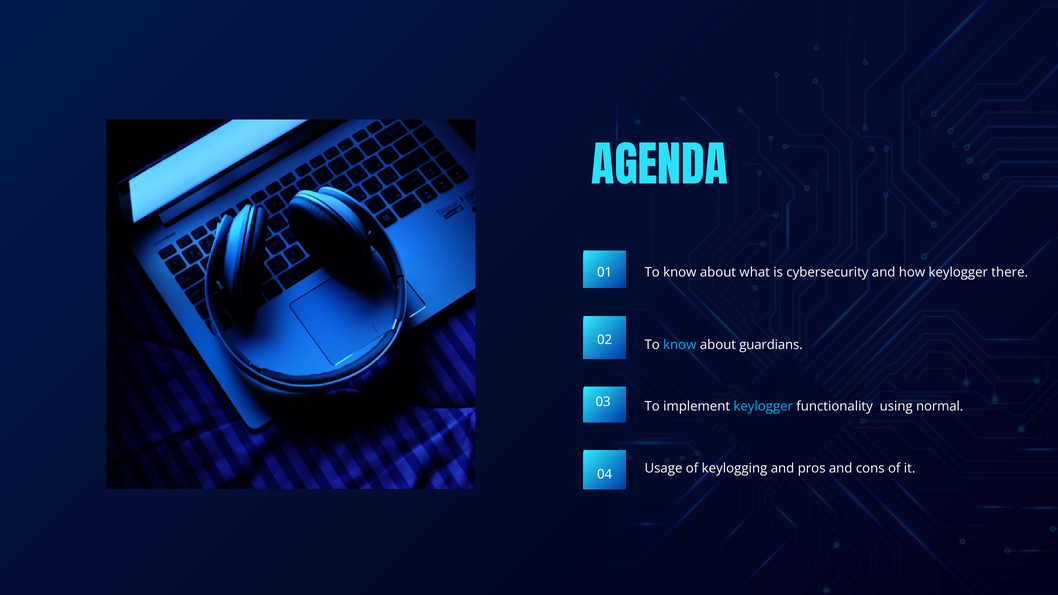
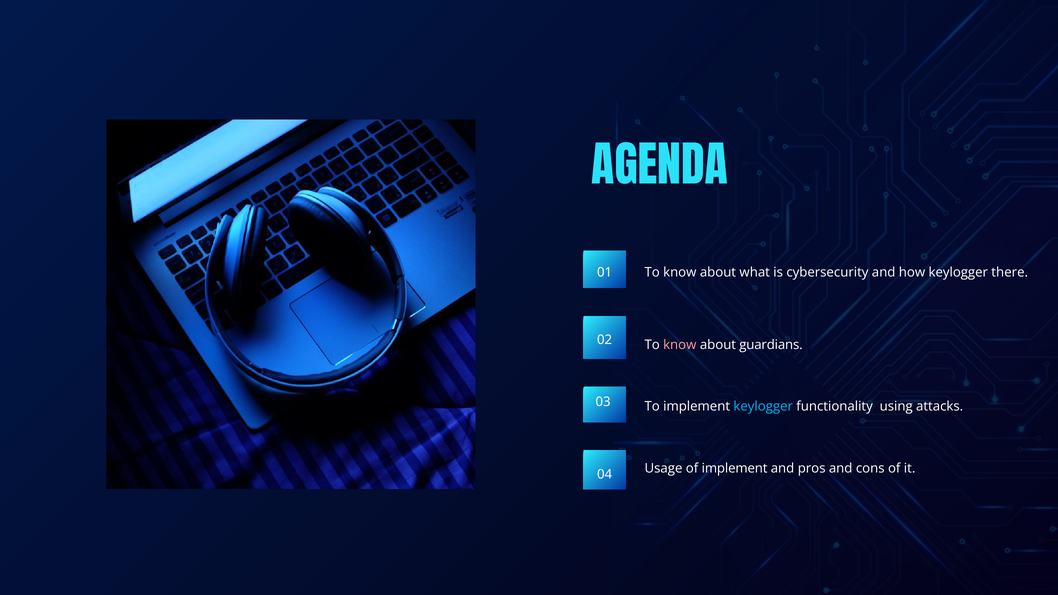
know colour: light blue -> pink (680, 345)
normal: normal -> attacks (940, 407)
of keylogging: keylogging -> implement (735, 469)
